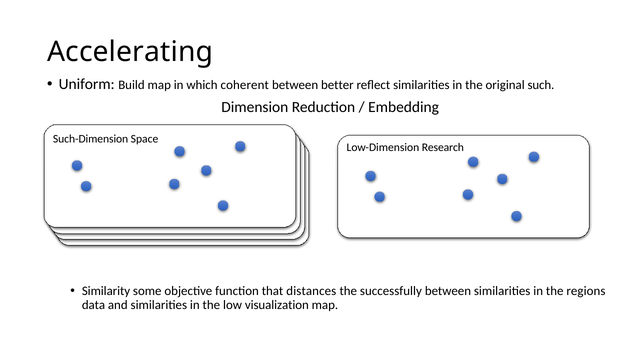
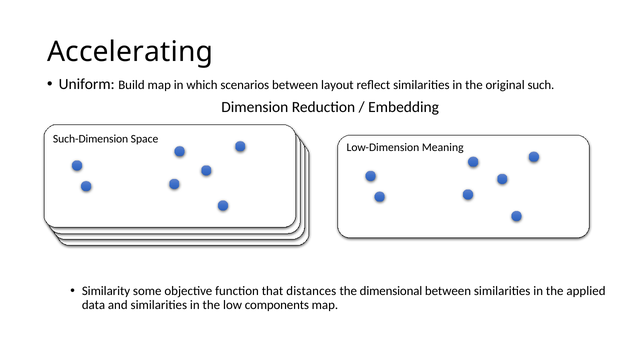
coherent: coherent -> scenarios (245, 85)
better: better -> layout (337, 85)
Research: Research -> Meaning (443, 147)
successfully: successfully -> dimensional (391, 291)
regions: regions -> applied (586, 291)
visualization: visualization -> components (277, 305)
